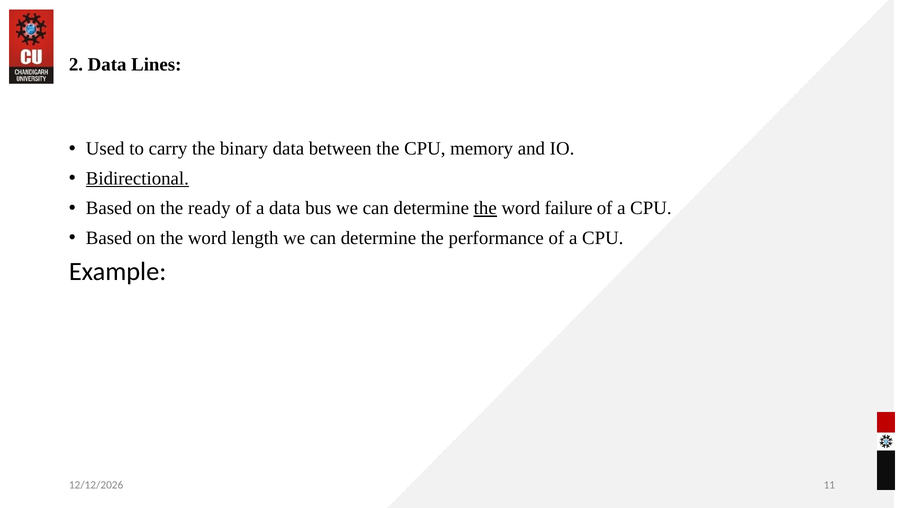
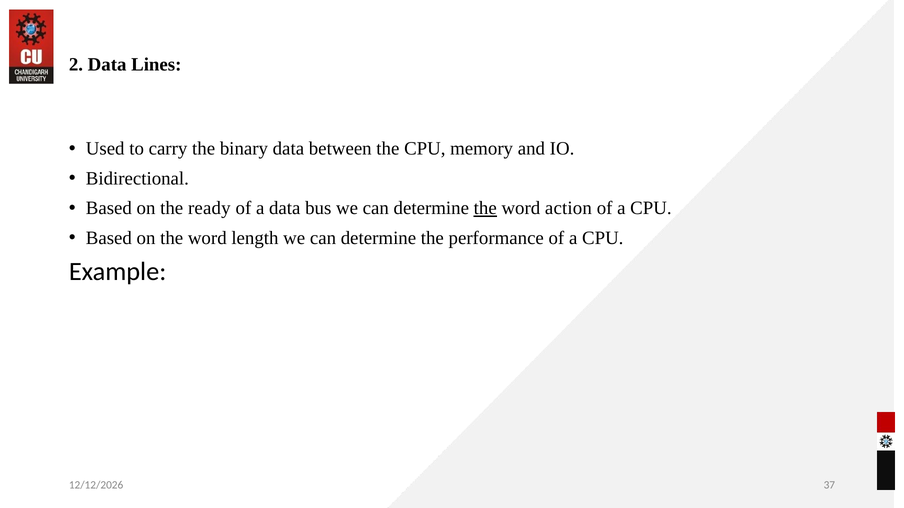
Bidirectional underline: present -> none (137, 179)
failure: failure -> action (568, 208)
11: 11 -> 37 (829, 485)
